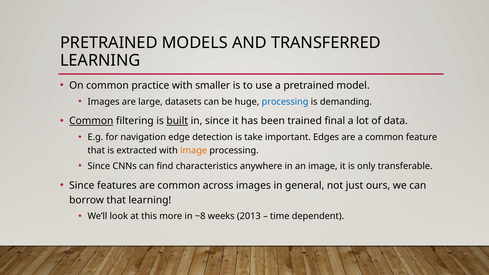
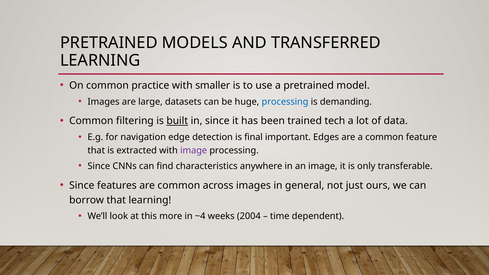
Common underline: present -> none (91, 121)
final: final -> tech (335, 121)
take: take -> final (254, 137)
image colour: orange -> purple (194, 150)
~8: ~8 -> ~4 (200, 216)
2013: 2013 -> 2004 (249, 216)
